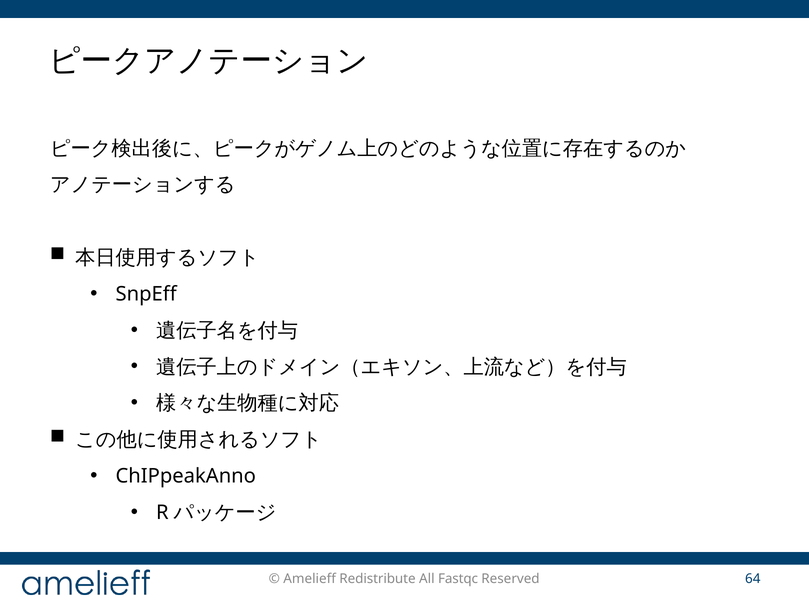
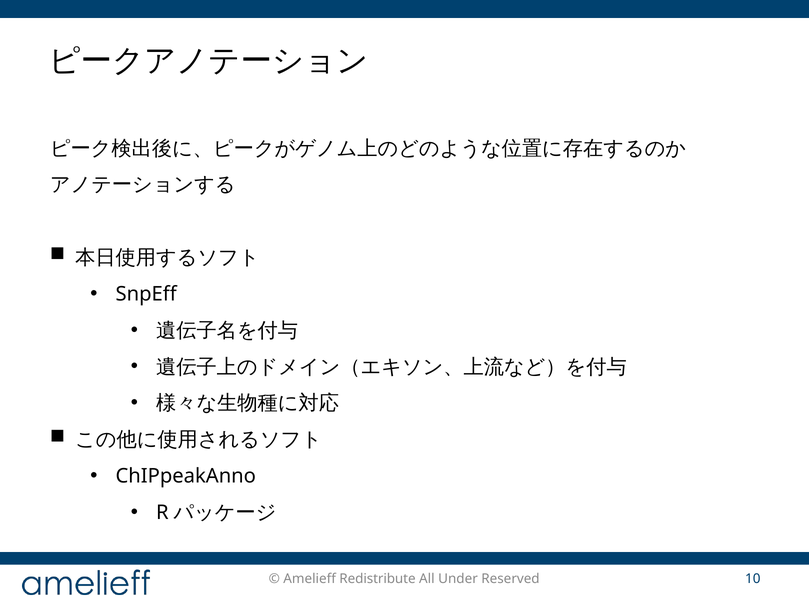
Fastqc: Fastqc -> Under (458, 578)
64: 64 -> 10 (753, 578)
